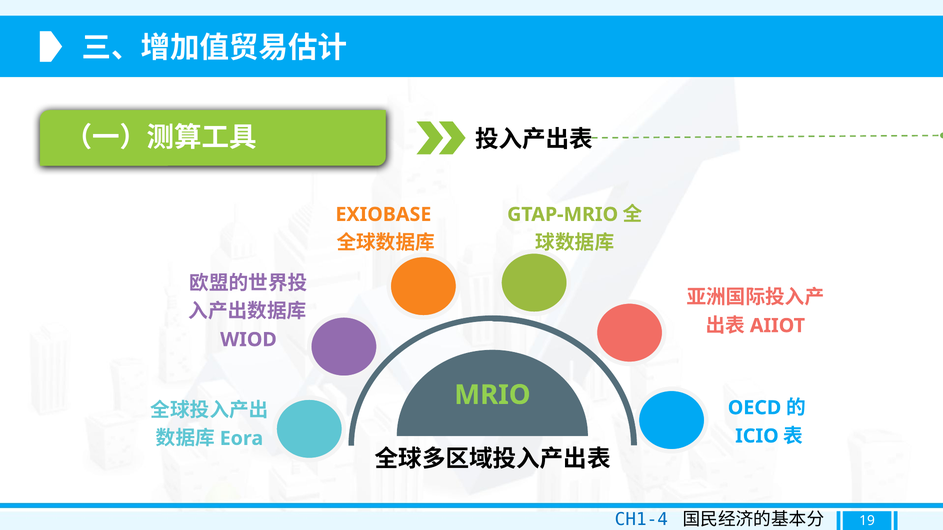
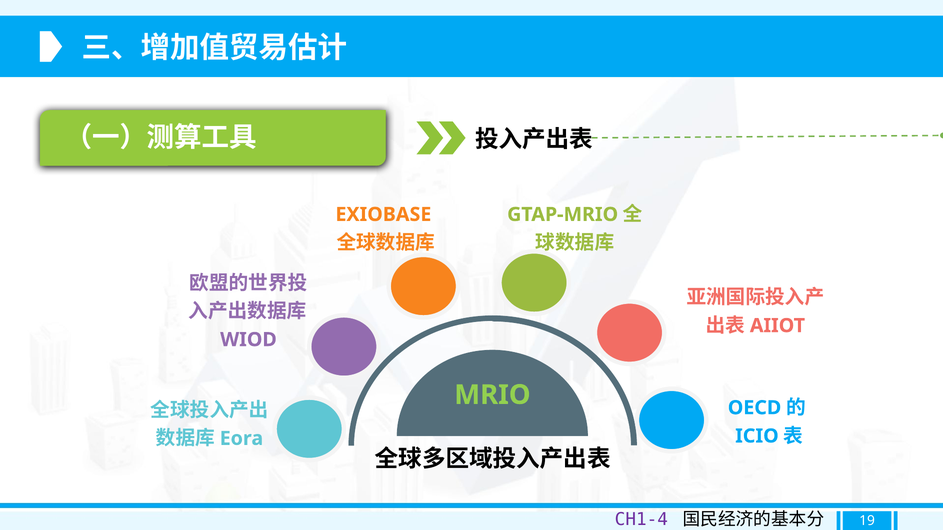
CH1-4 colour: blue -> purple (641, 520)
